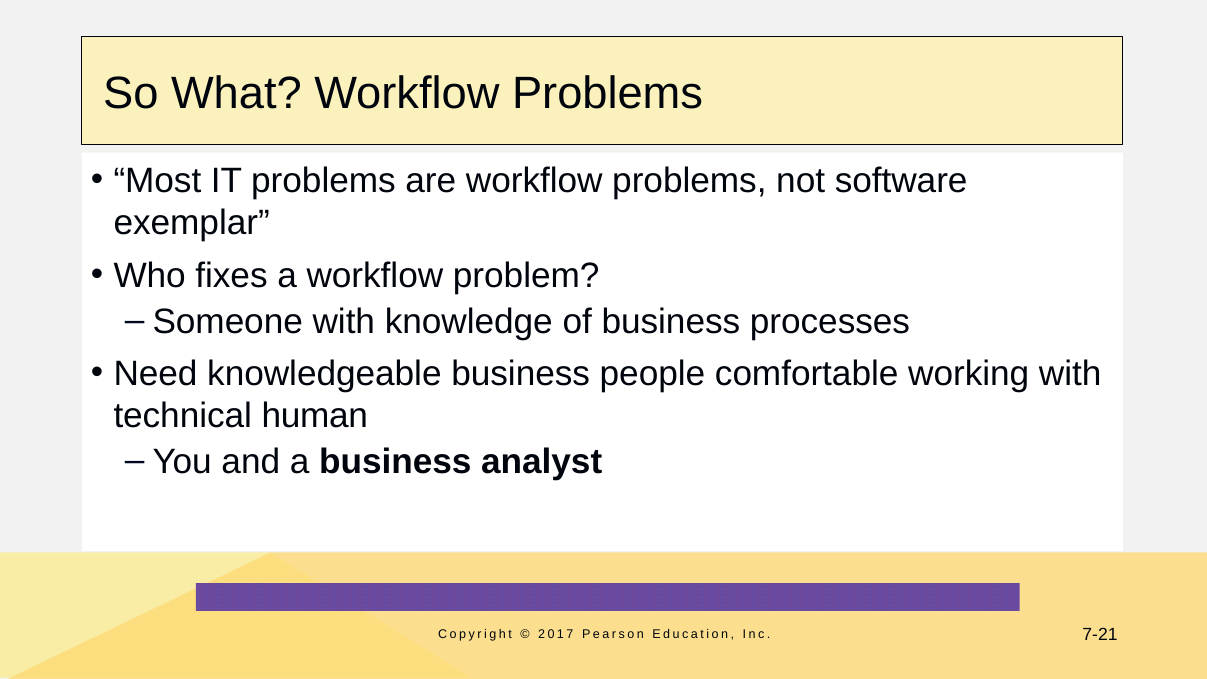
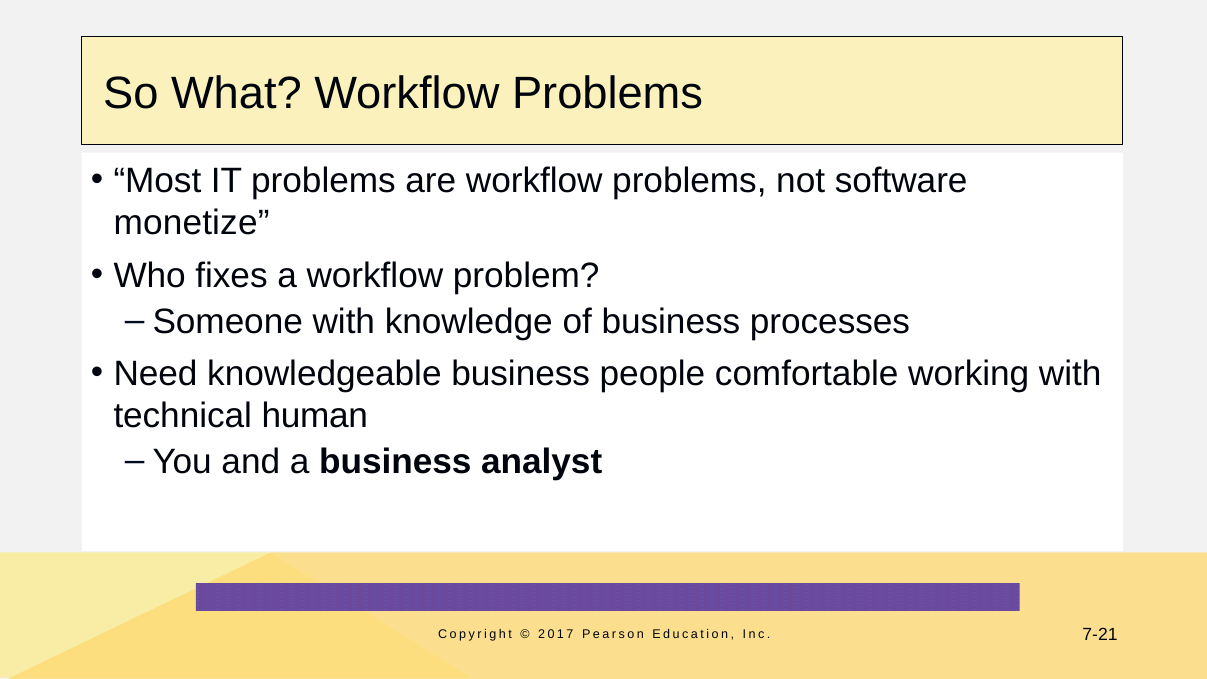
exemplar: exemplar -> monetize (192, 223)
